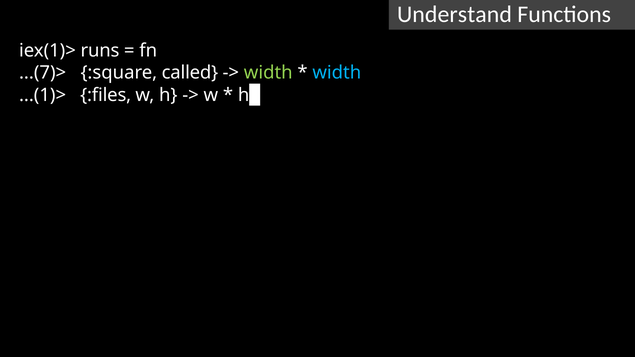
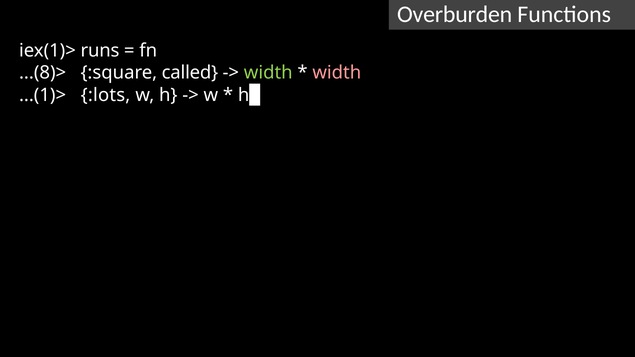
Understand: Understand -> Overburden (455, 14)
...(7)>: ...(7)> -> ...(8)> (43, 73)
width colour: light blue -> pink (337, 73)
:files: :files -> :lots (106, 95)
